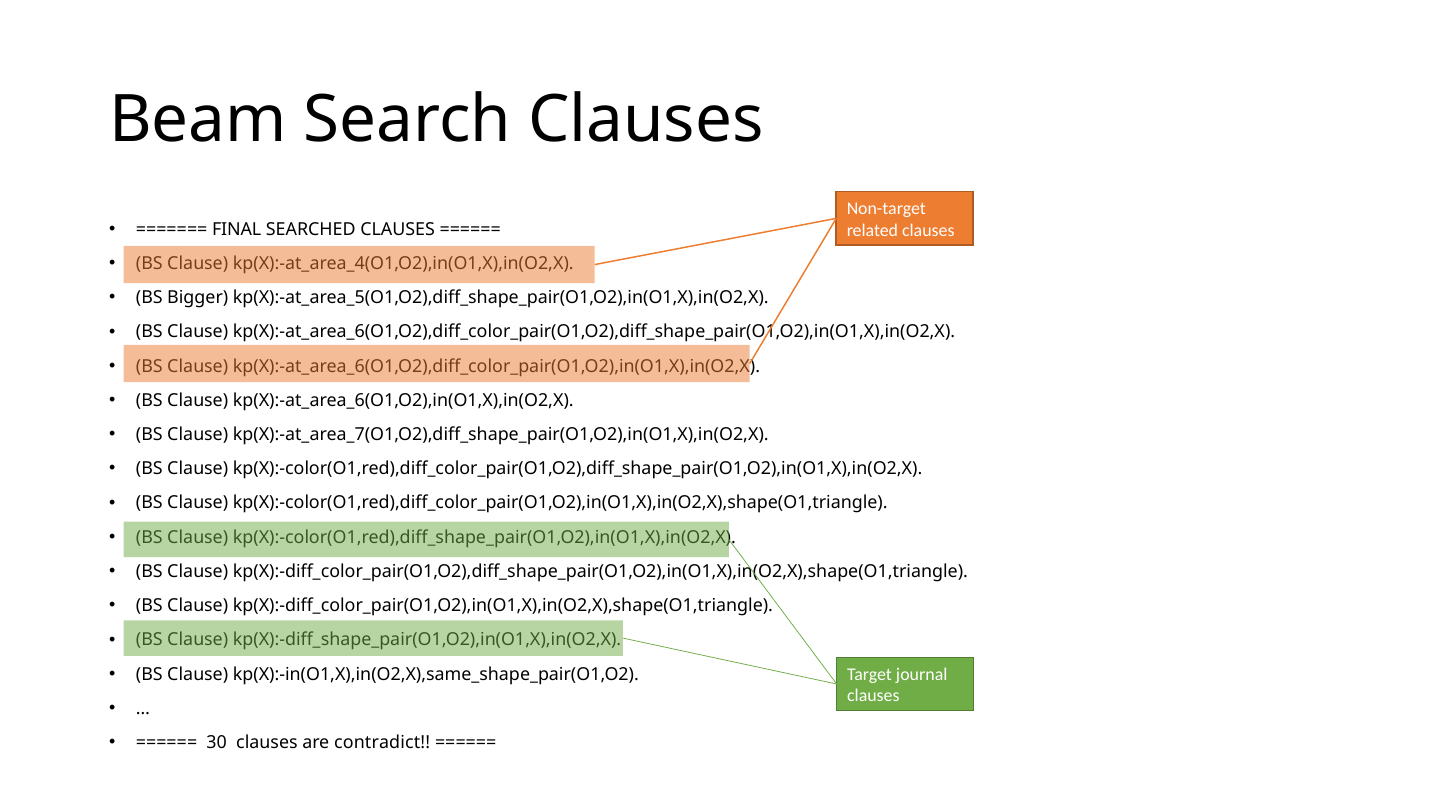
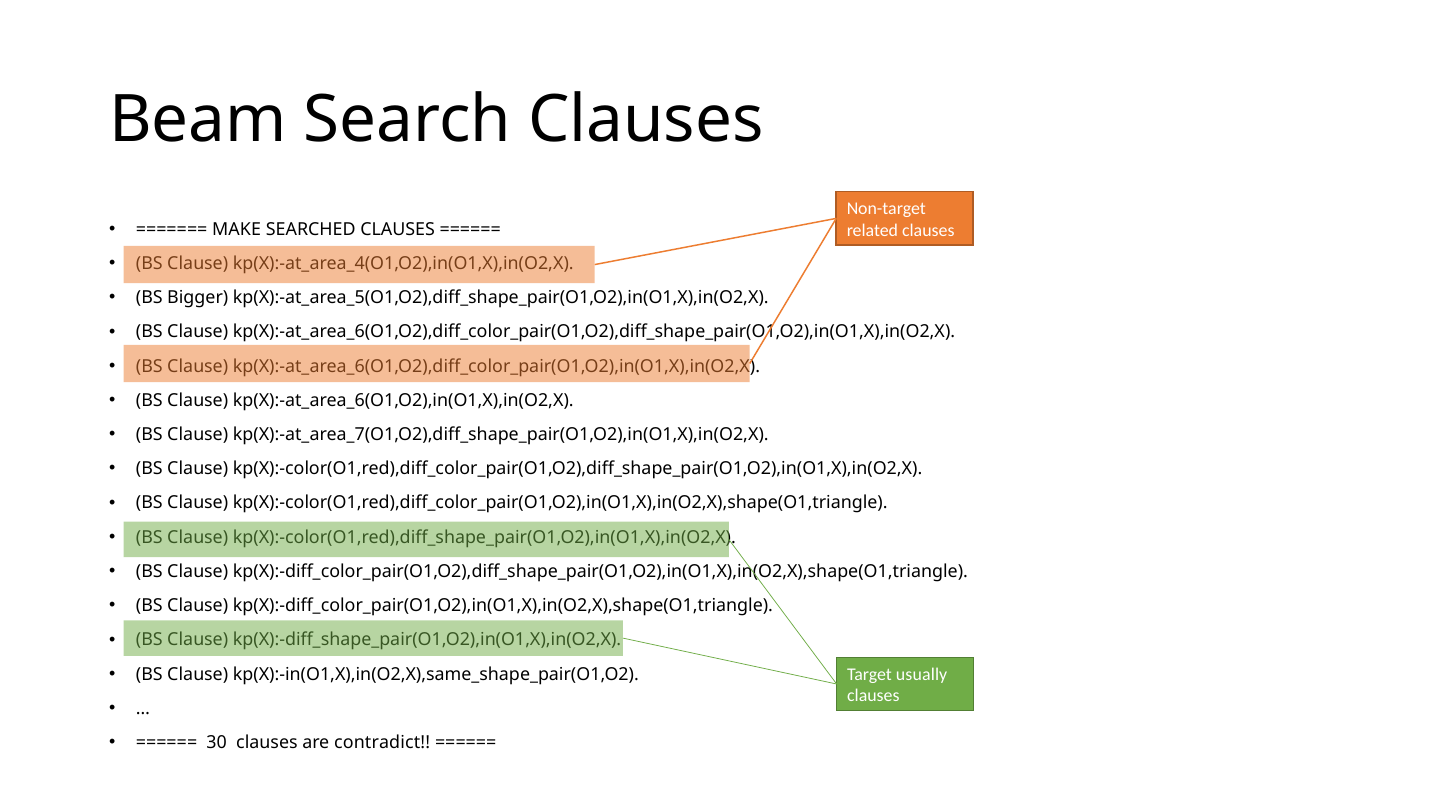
FINAL: FINAL -> MAKE (236, 229)
journal: journal -> usually (922, 674)
